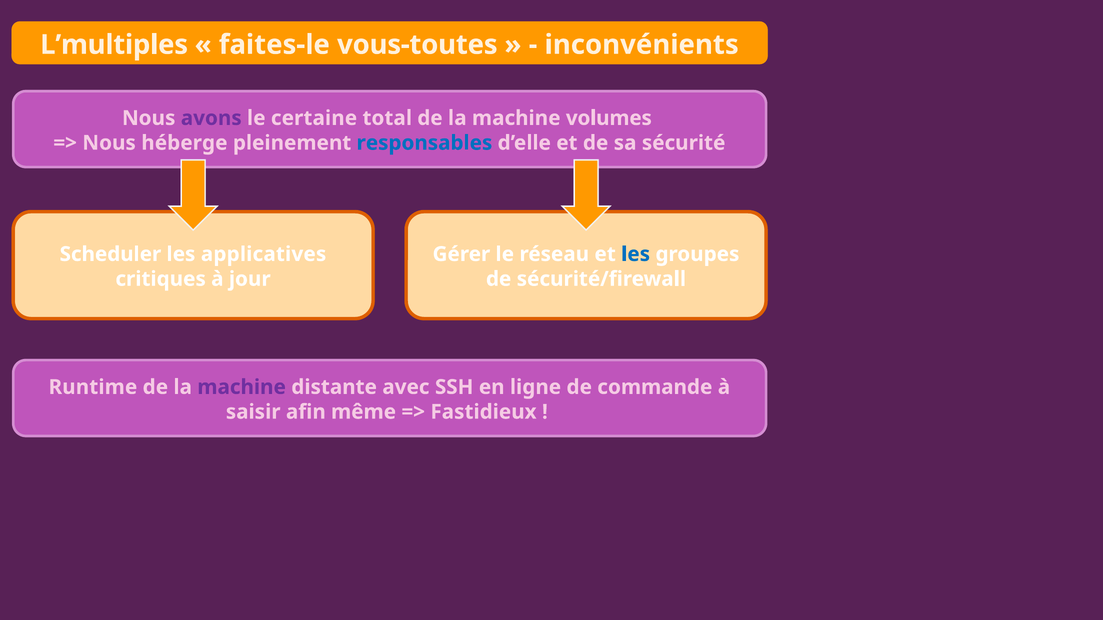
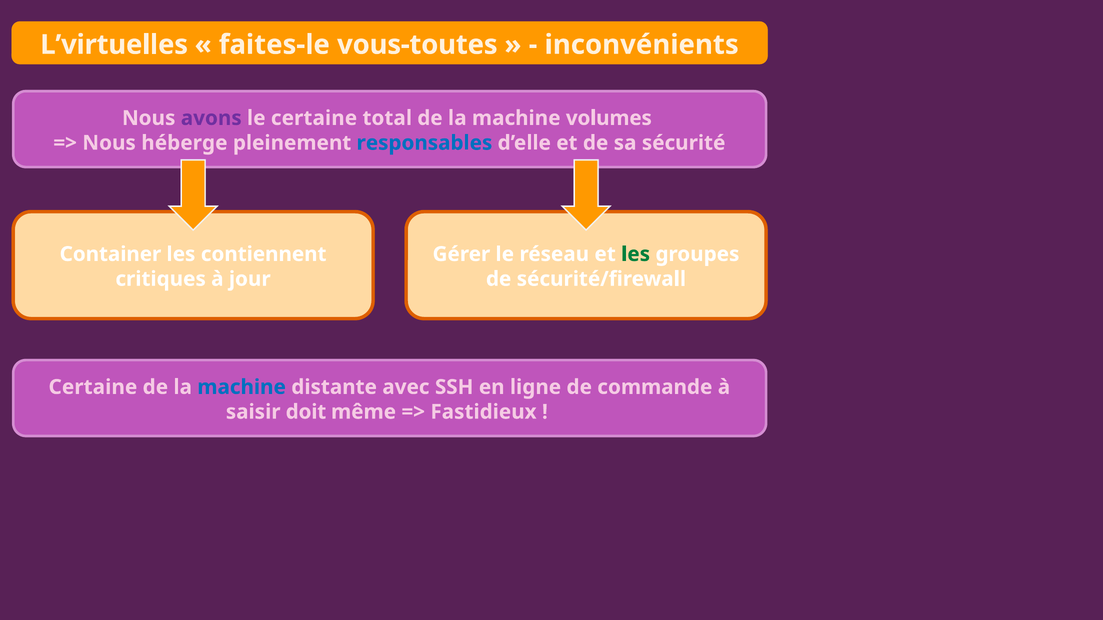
L’multiples: L’multiples -> L’virtuelles (114, 45)
Scheduler: Scheduler -> Container (110, 254)
applicatives: applicatives -> contiennent (264, 254)
les colour: blue -> green (636, 254)
Runtime: Runtime -> Certaine (93, 387)
machine colour: purple -> blue (242, 387)
afin: afin -> doit (306, 412)
